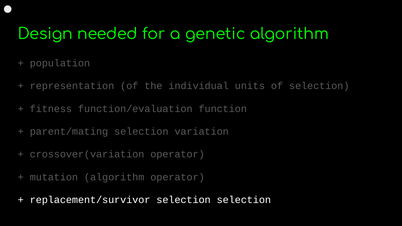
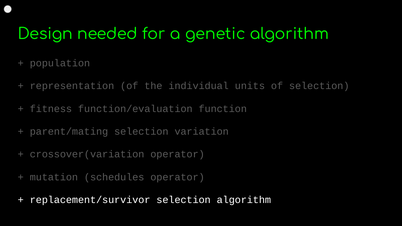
mutation algorithm: algorithm -> schedules (114, 177)
selection selection: selection -> algorithm (244, 200)
